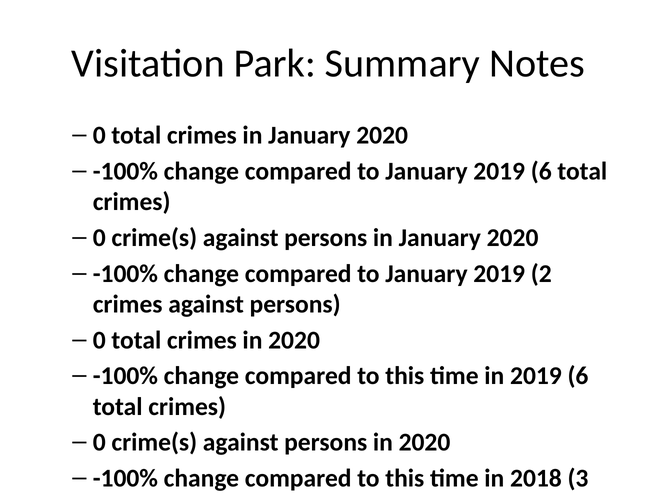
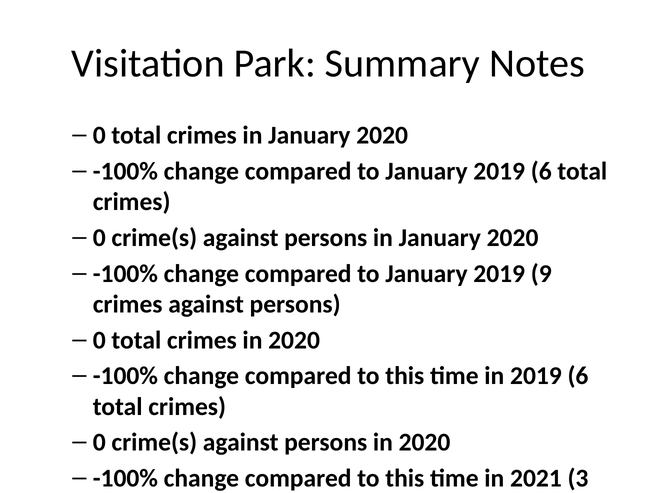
2: 2 -> 9 (541, 273)
2018: 2018 -> 2021 (536, 478)
